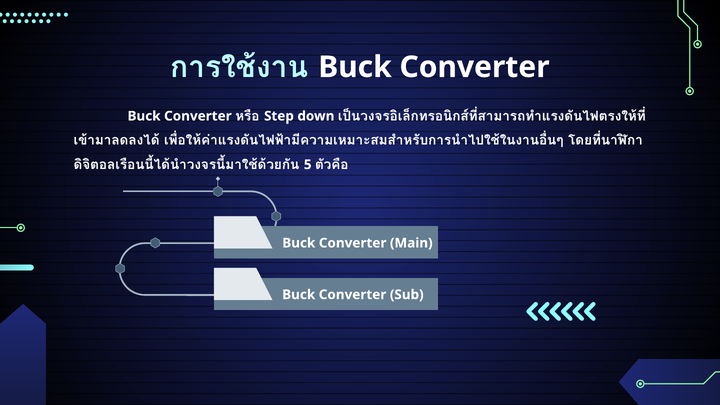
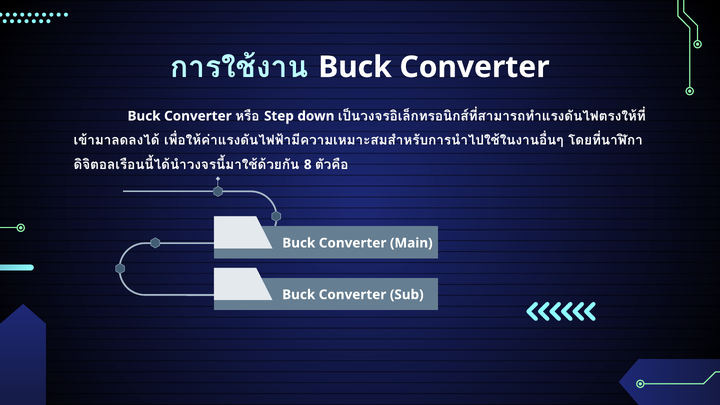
5: 5 -> 8 (308, 165)
